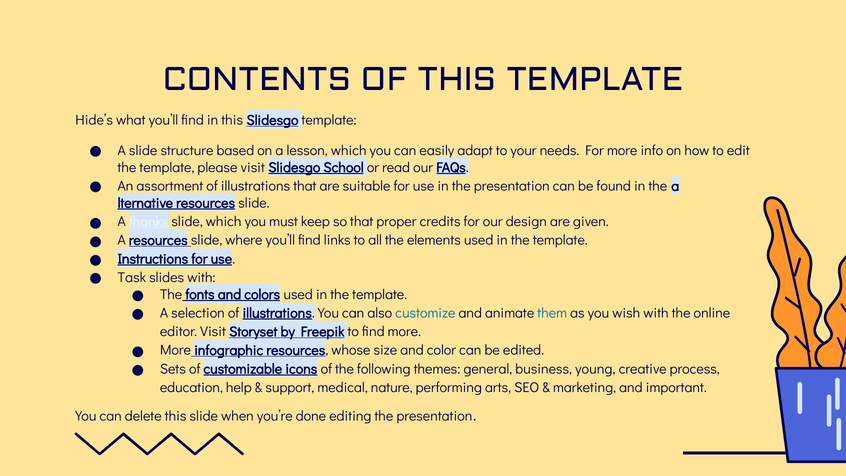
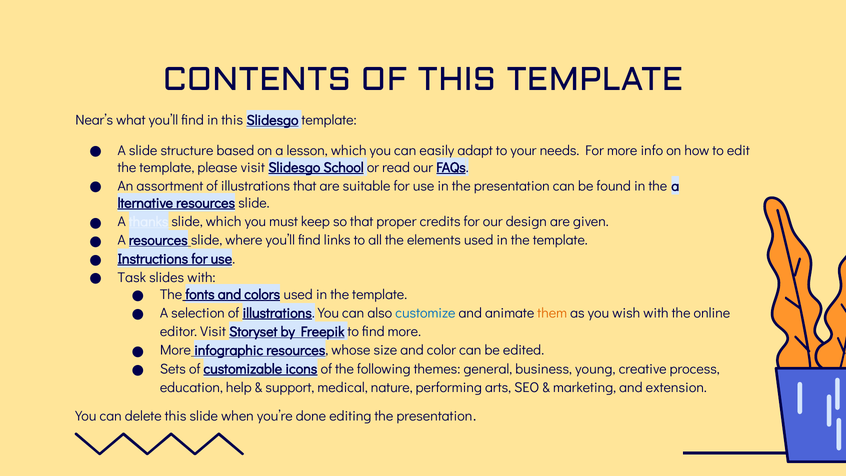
Hide’s: Hide’s -> Near’s (94, 120)
them colour: blue -> orange (552, 313)
important: important -> extension (676, 387)
